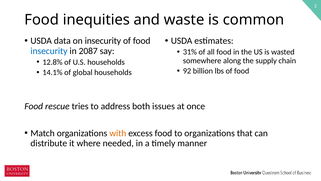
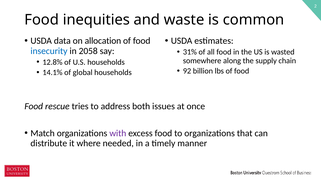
on insecurity: insecurity -> allocation (103, 41)
2087: 2087 -> 2058 (88, 51)
with colour: orange -> purple (118, 133)
